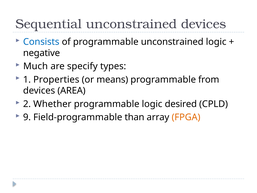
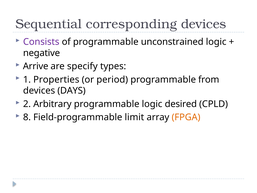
Sequential unconstrained: unconstrained -> corresponding (131, 24)
Consists colour: blue -> purple (41, 42)
Much: Much -> Arrive (36, 66)
means: means -> period (112, 79)
AREA: AREA -> DAYS (72, 91)
Whether: Whether -> Arbitrary (52, 104)
9: 9 -> 8 (27, 117)
than: than -> limit (134, 117)
